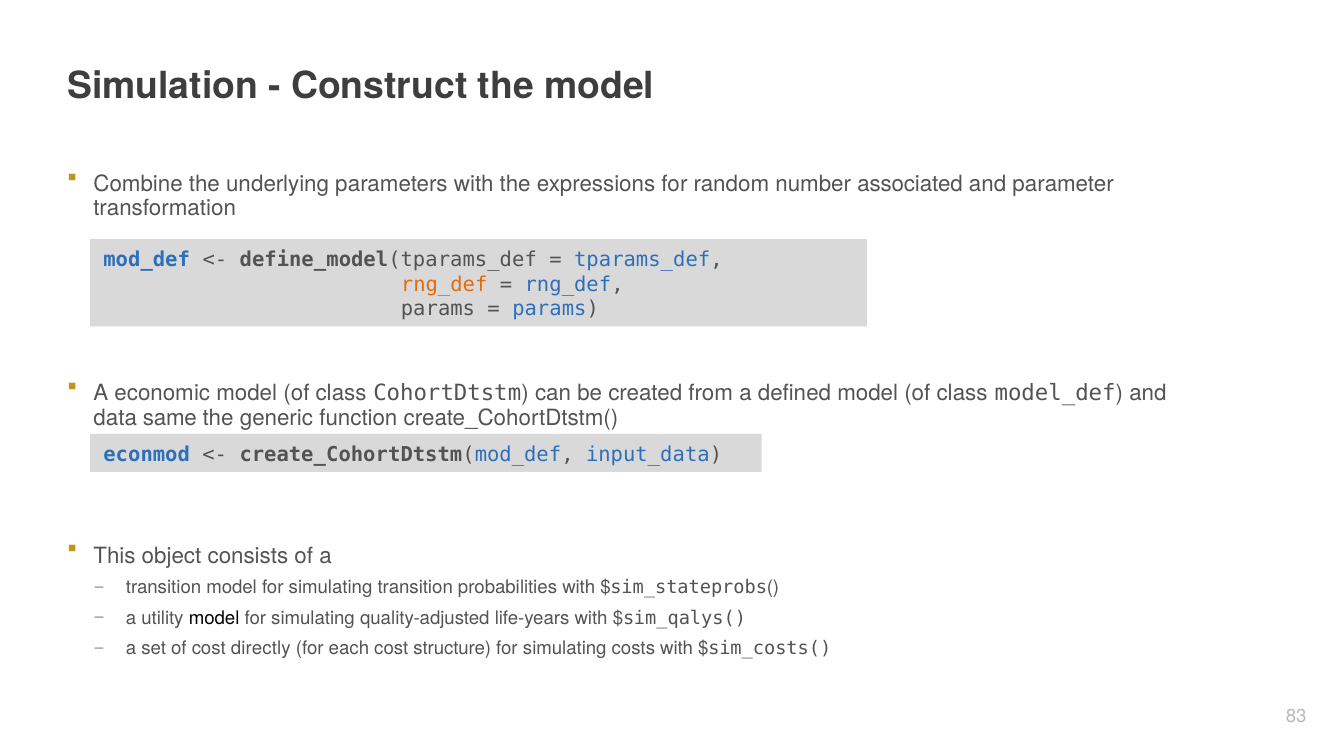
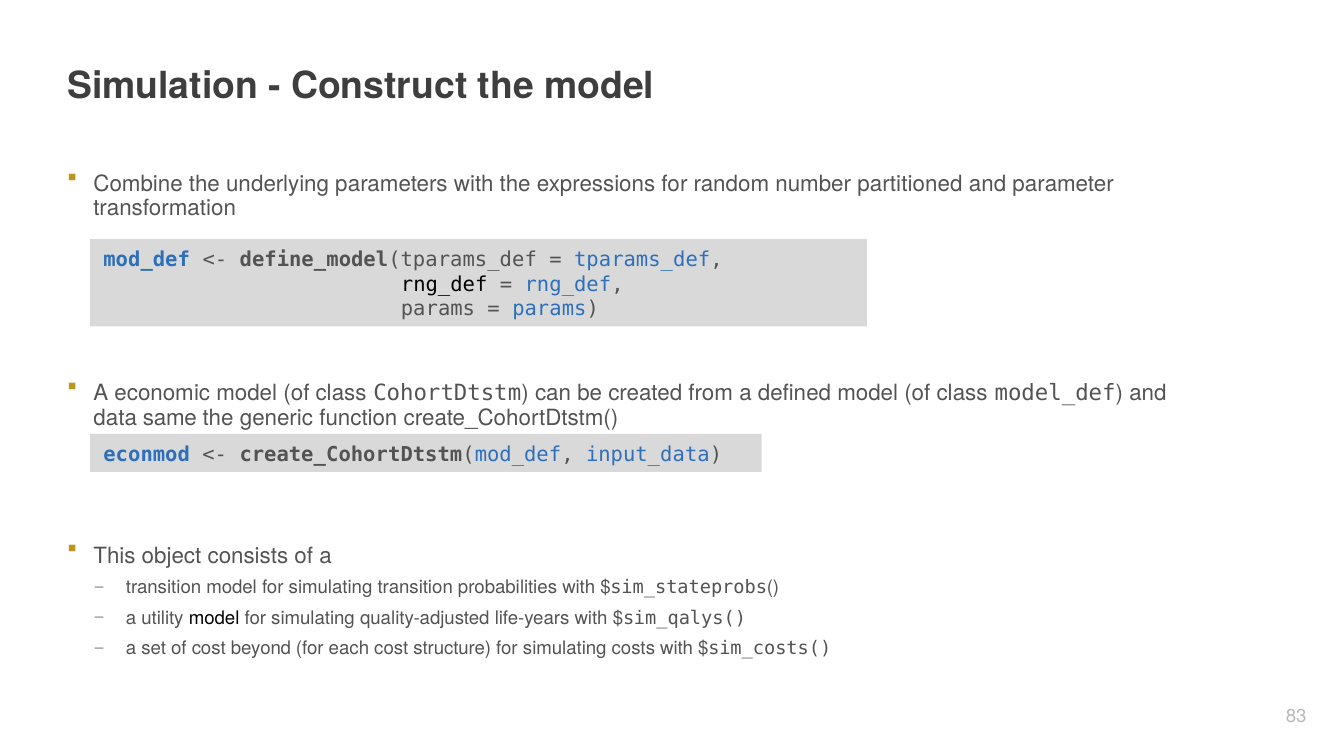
associated: associated -> partitioned (910, 184)
rng_def colour: orange -> black (444, 284)
directly: directly -> beyond (261, 648)
